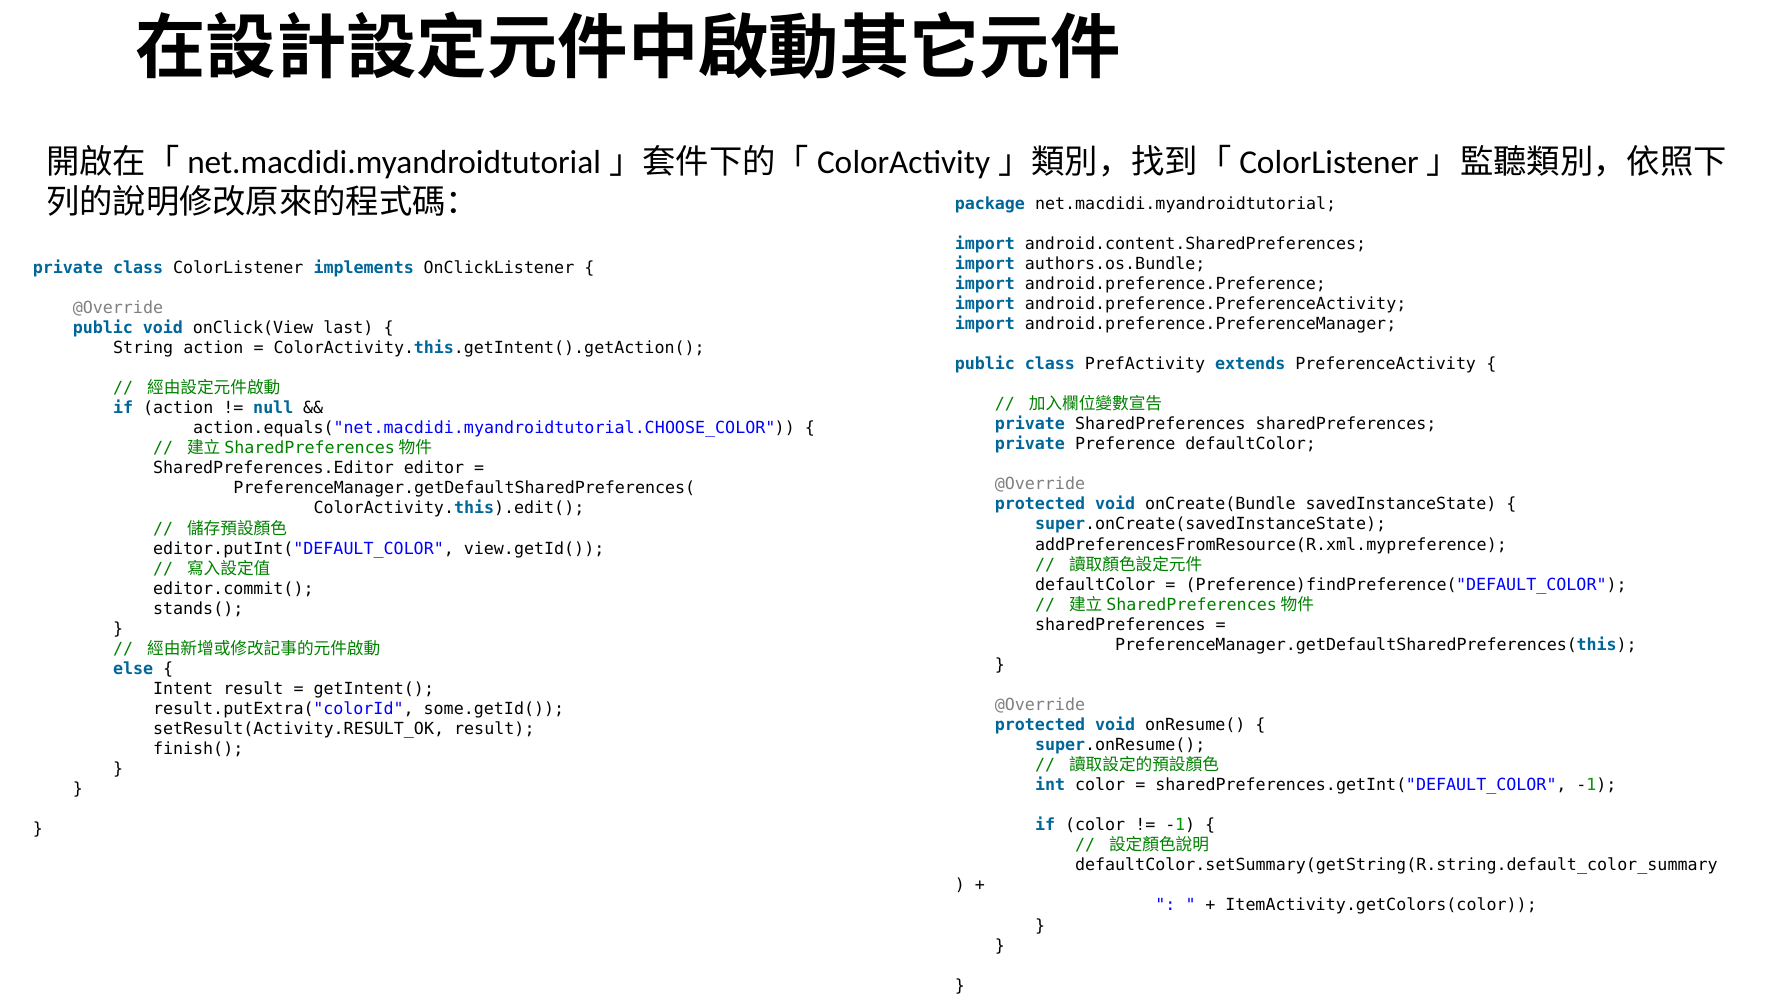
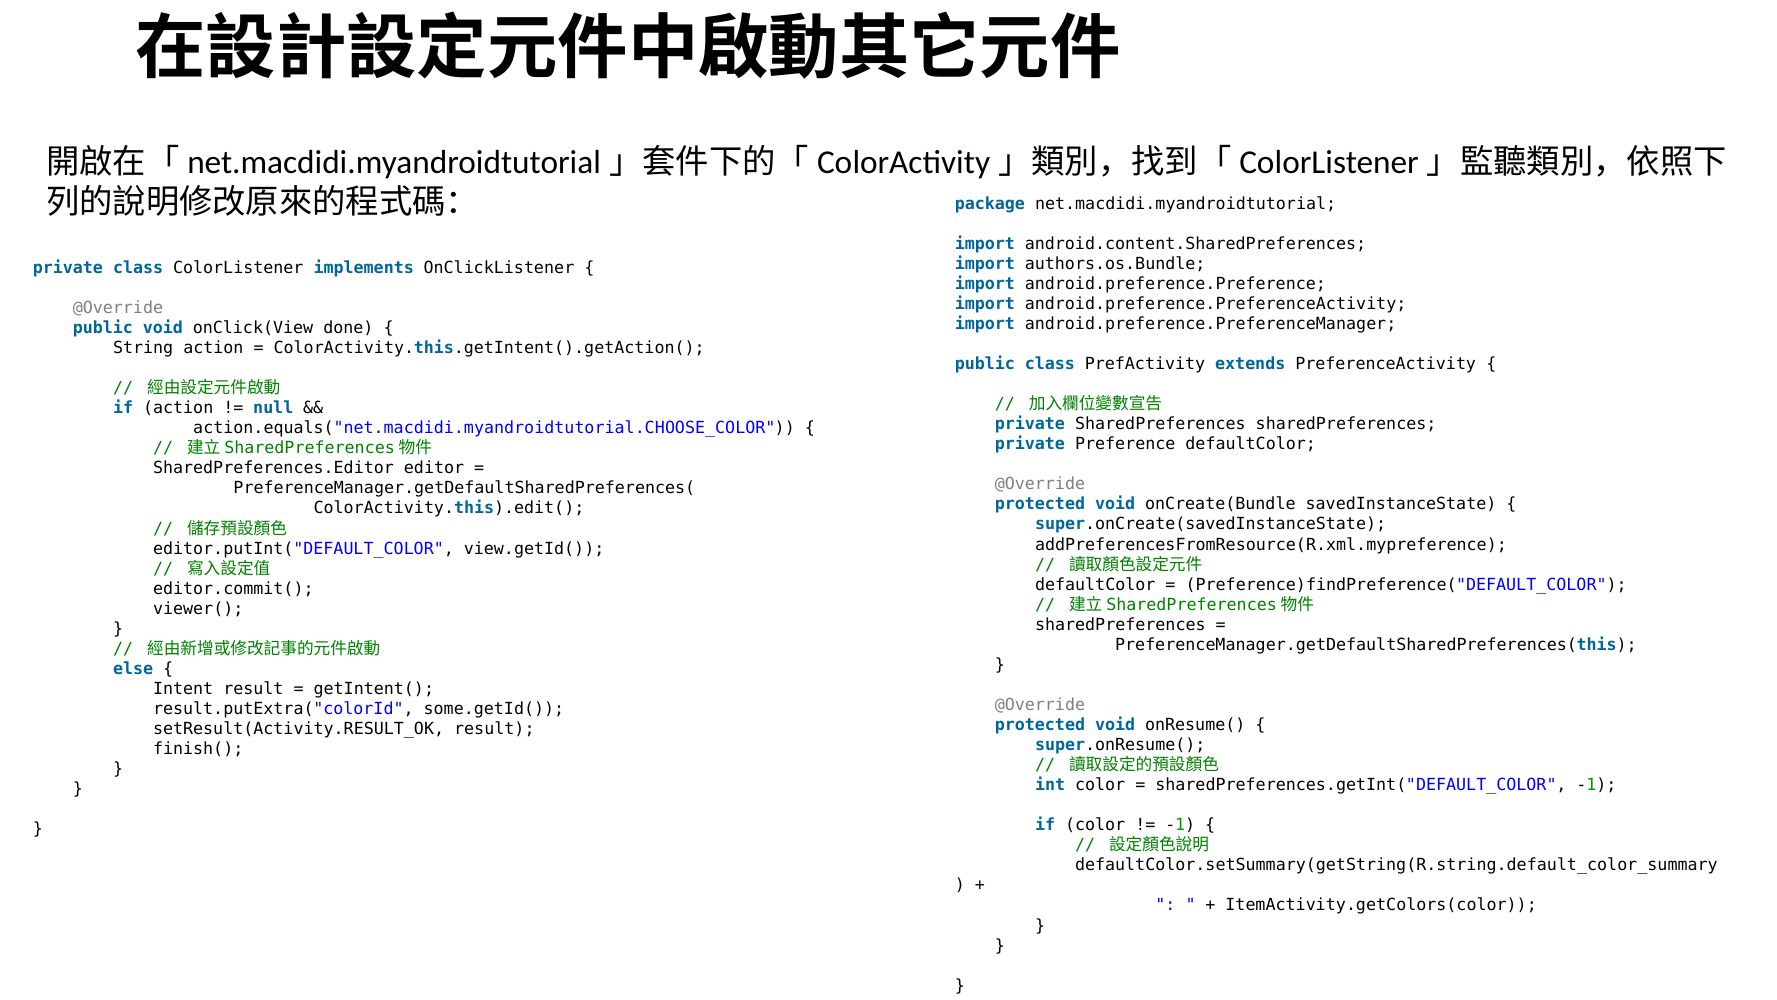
last: last -> done (348, 328)
stands(: stands( -> viewer( (198, 608)
